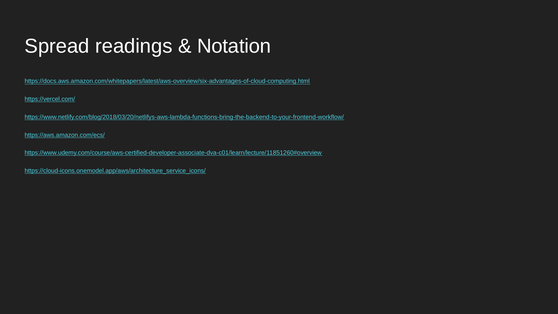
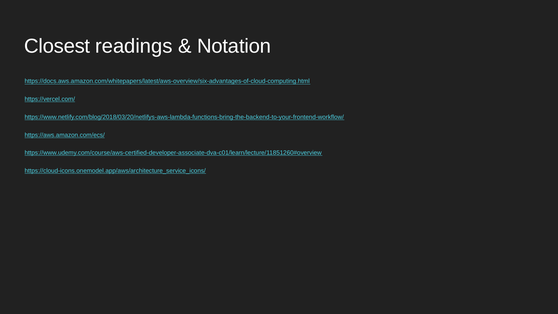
Spread: Spread -> Closest (57, 46)
